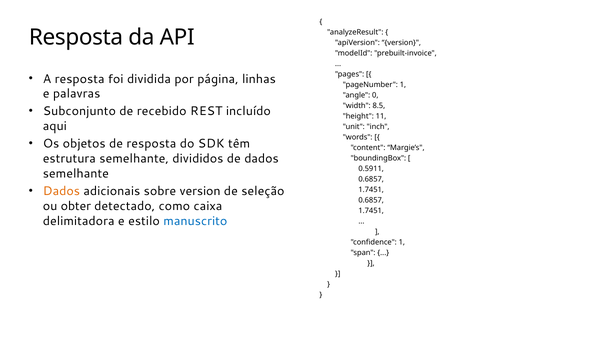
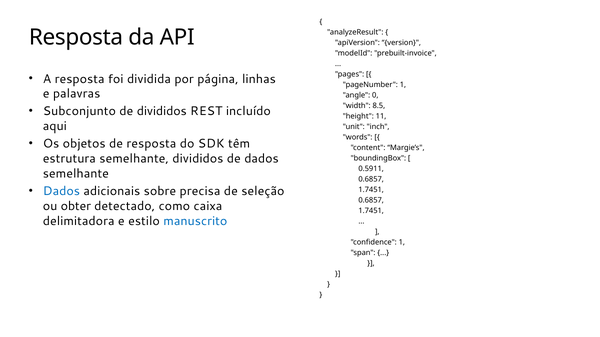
de recebido: recebido -> divididos (162, 112)
Dados colour: orange -> blue (61, 192)
sobre version: version -> precisa (200, 192)
